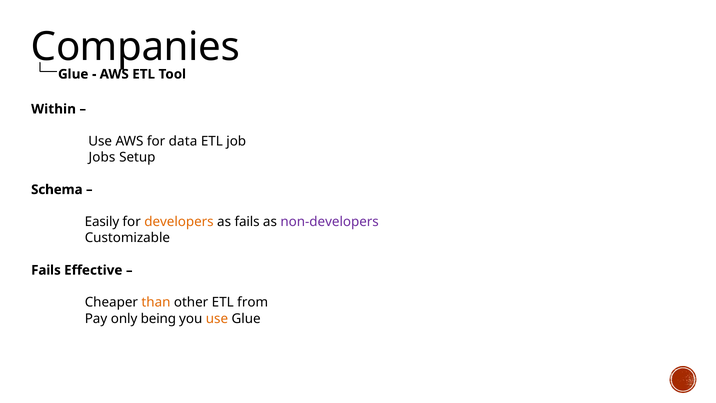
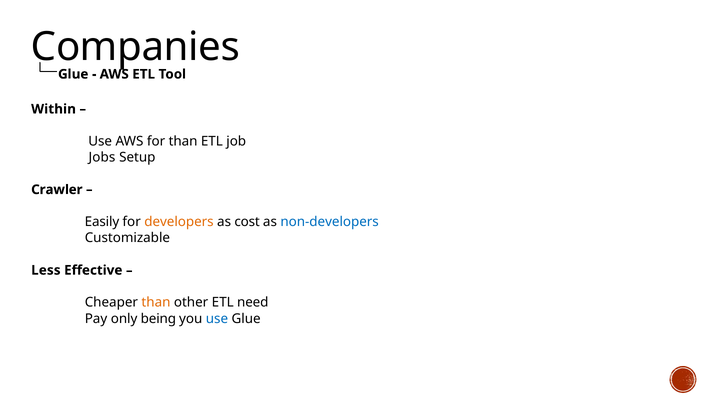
for data: data -> than (183, 141)
Schema: Schema -> Crawler (57, 190)
as fails: fails -> cost (247, 222)
non-developers colour: purple -> blue (330, 222)
Fails: Fails -> Less (46, 270)
from: from -> need (253, 302)
use colour: orange -> blue (217, 318)
